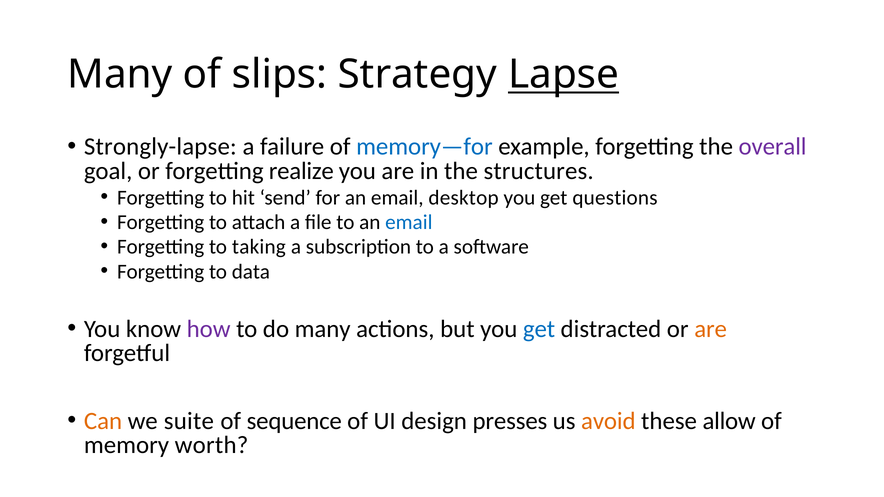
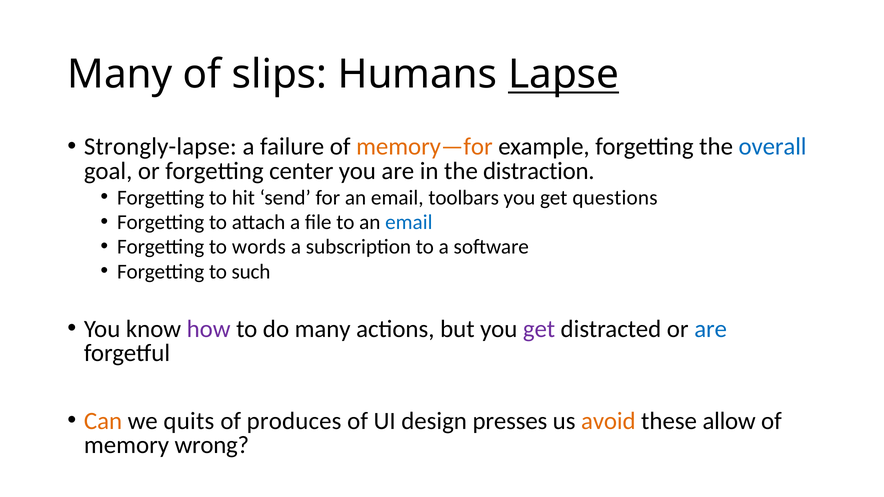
Strategy: Strategy -> Humans (417, 74)
memory—for colour: blue -> orange (424, 147)
overall colour: purple -> blue (773, 147)
realize: realize -> center (301, 171)
structures: structures -> distraction (539, 171)
desktop: desktop -> toolbars (464, 198)
taking: taking -> words (259, 247)
data: data -> such (251, 272)
get colour: blue -> purple (539, 329)
are colour: orange -> blue (711, 329)
suite: suite -> quits (189, 421)
sequence: sequence -> produces (294, 421)
worth: worth -> wrong (212, 445)
